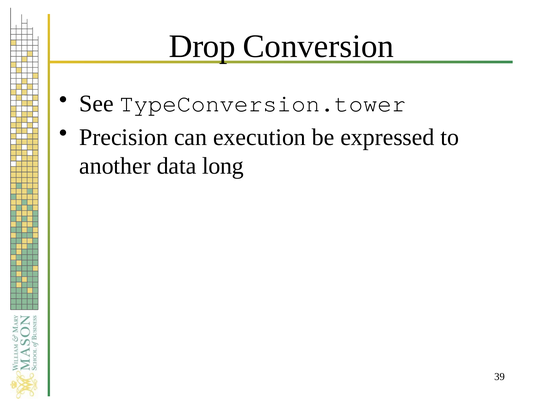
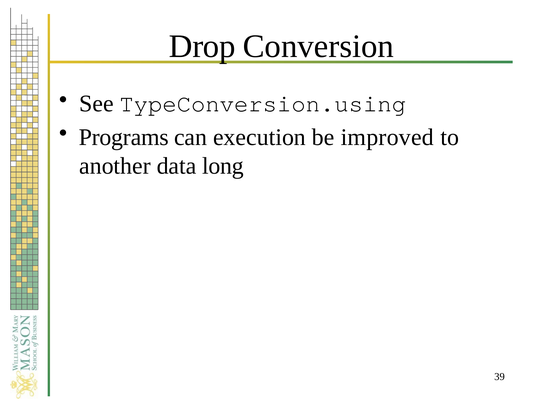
TypeConversion.tower: TypeConversion.tower -> TypeConversion.using (263, 104)
Precision: Precision -> Programs (124, 137)
expressed: expressed -> improved (387, 137)
